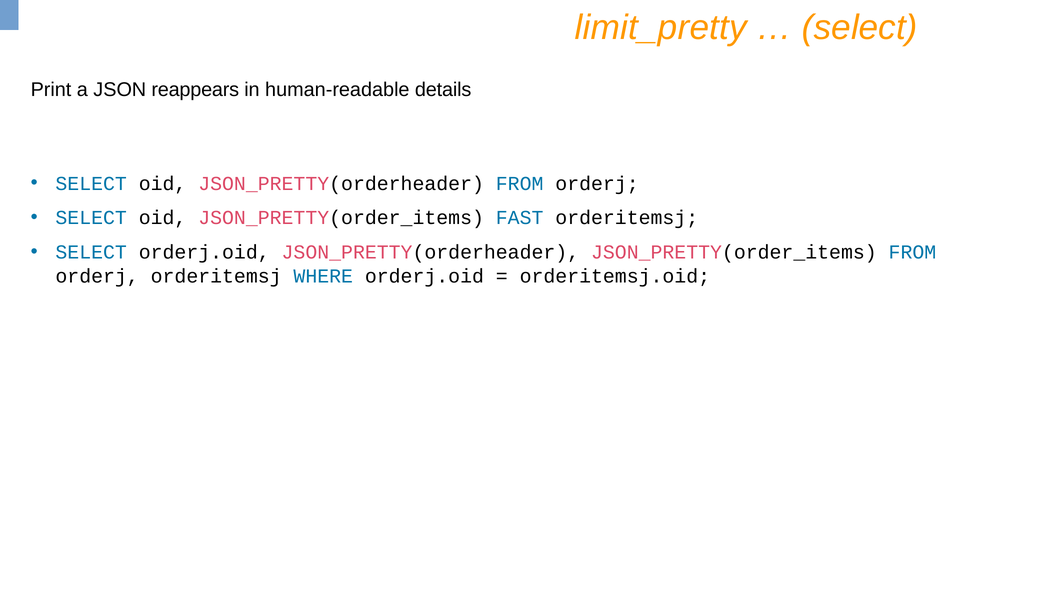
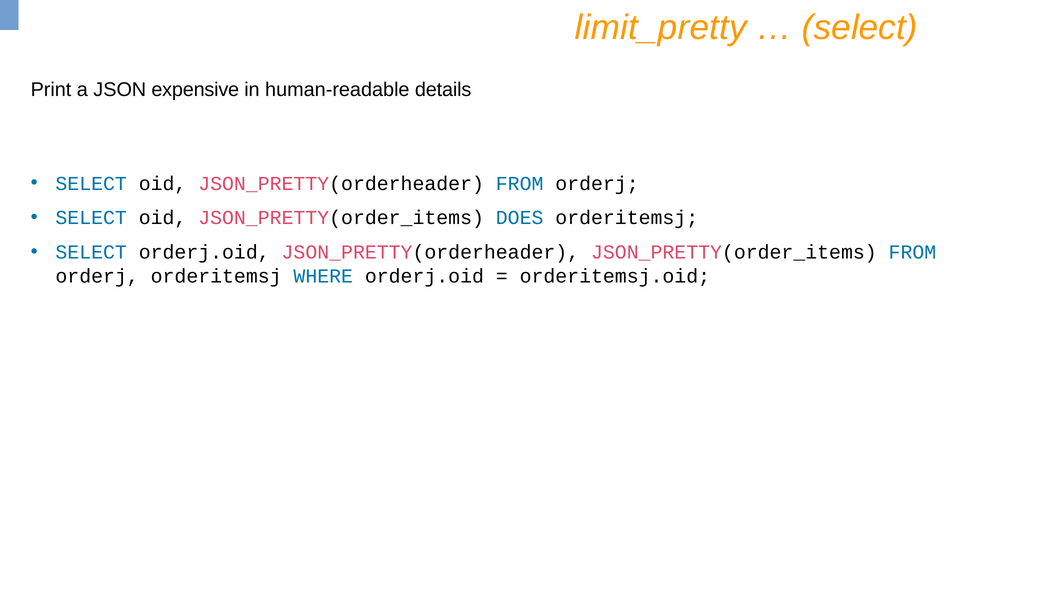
reappears: reappears -> expensive (195, 90)
FAST: FAST -> DOES (520, 218)
